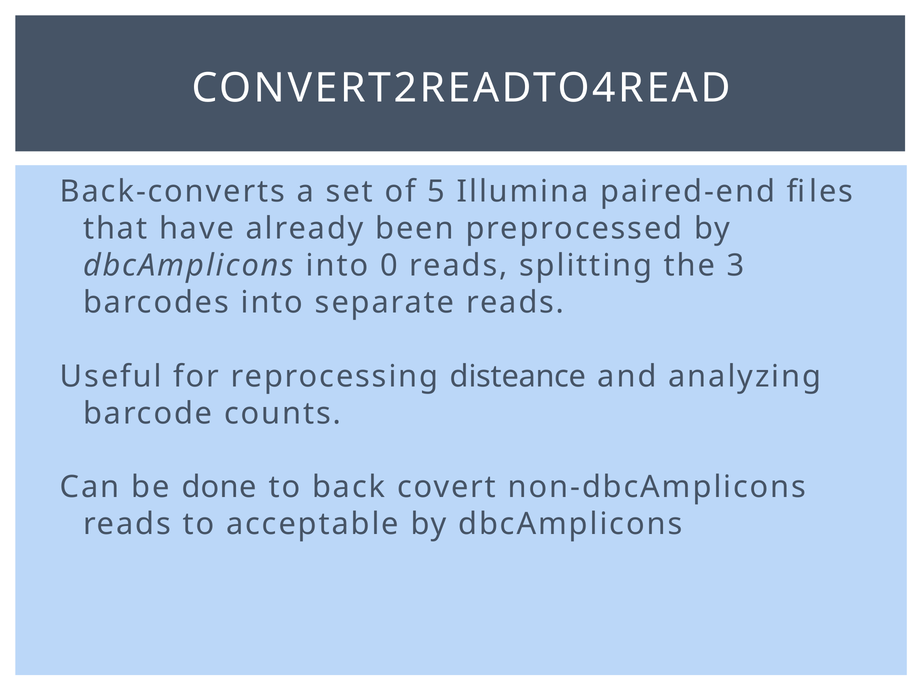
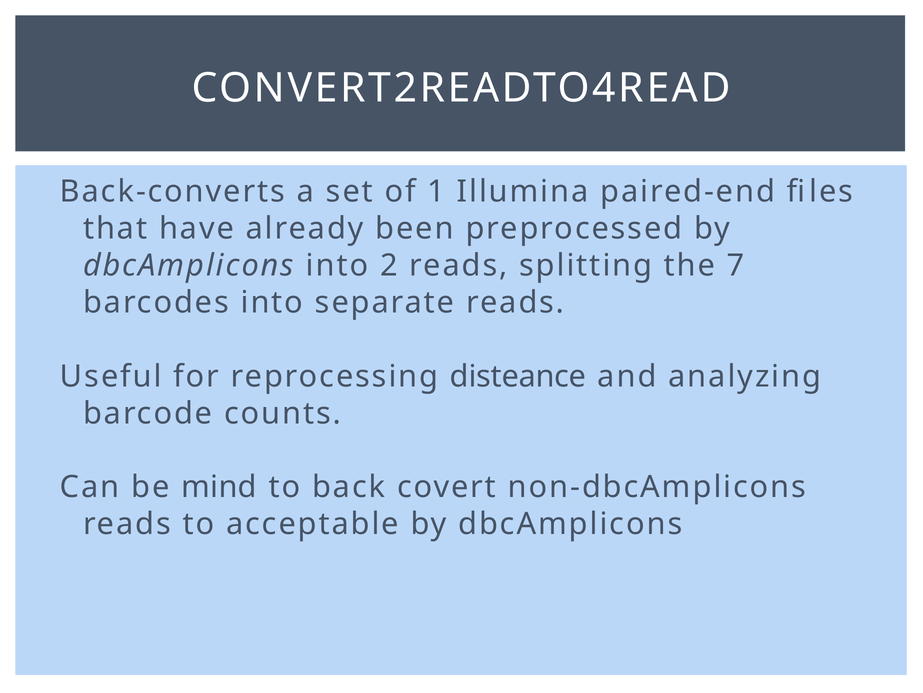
5: 5 -> 1 (436, 191)
0: 0 -> 2 (389, 265)
3: 3 -> 7 (736, 265)
done: done -> mind (219, 487)
